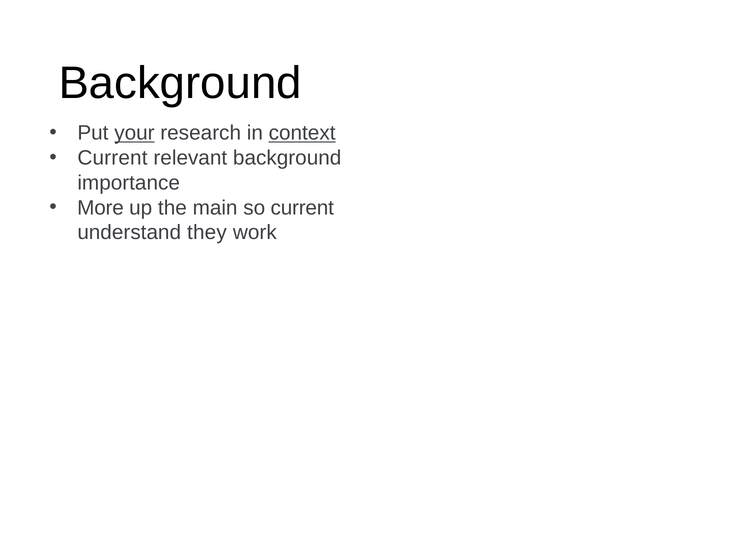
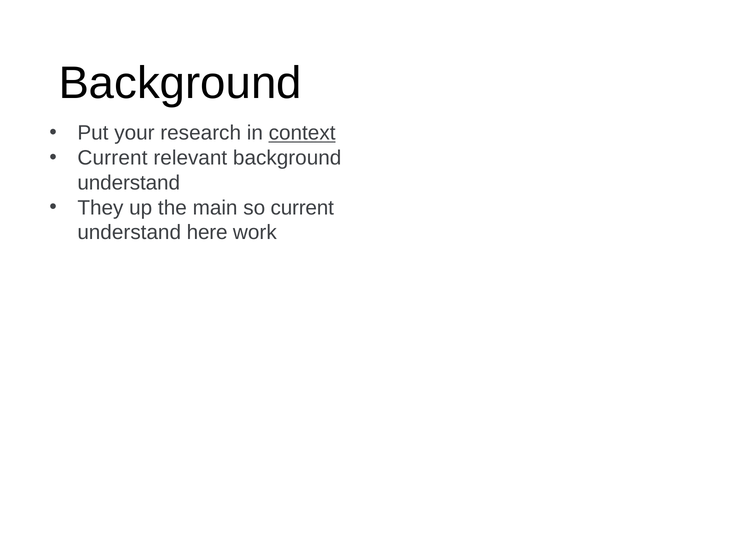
your underline: present -> none (134, 133)
importance: importance -> understand (129, 183)
More: More -> They (100, 208)
they: they -> here (207, 233)
